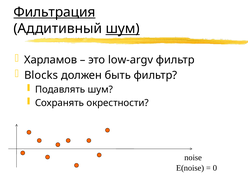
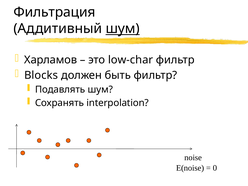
Фильтрация underline: present -> none (54, 12)
low-argv: low-argv -> low-char (131, 60)
окрестности: окрестности -> interpolation (118, 103)
